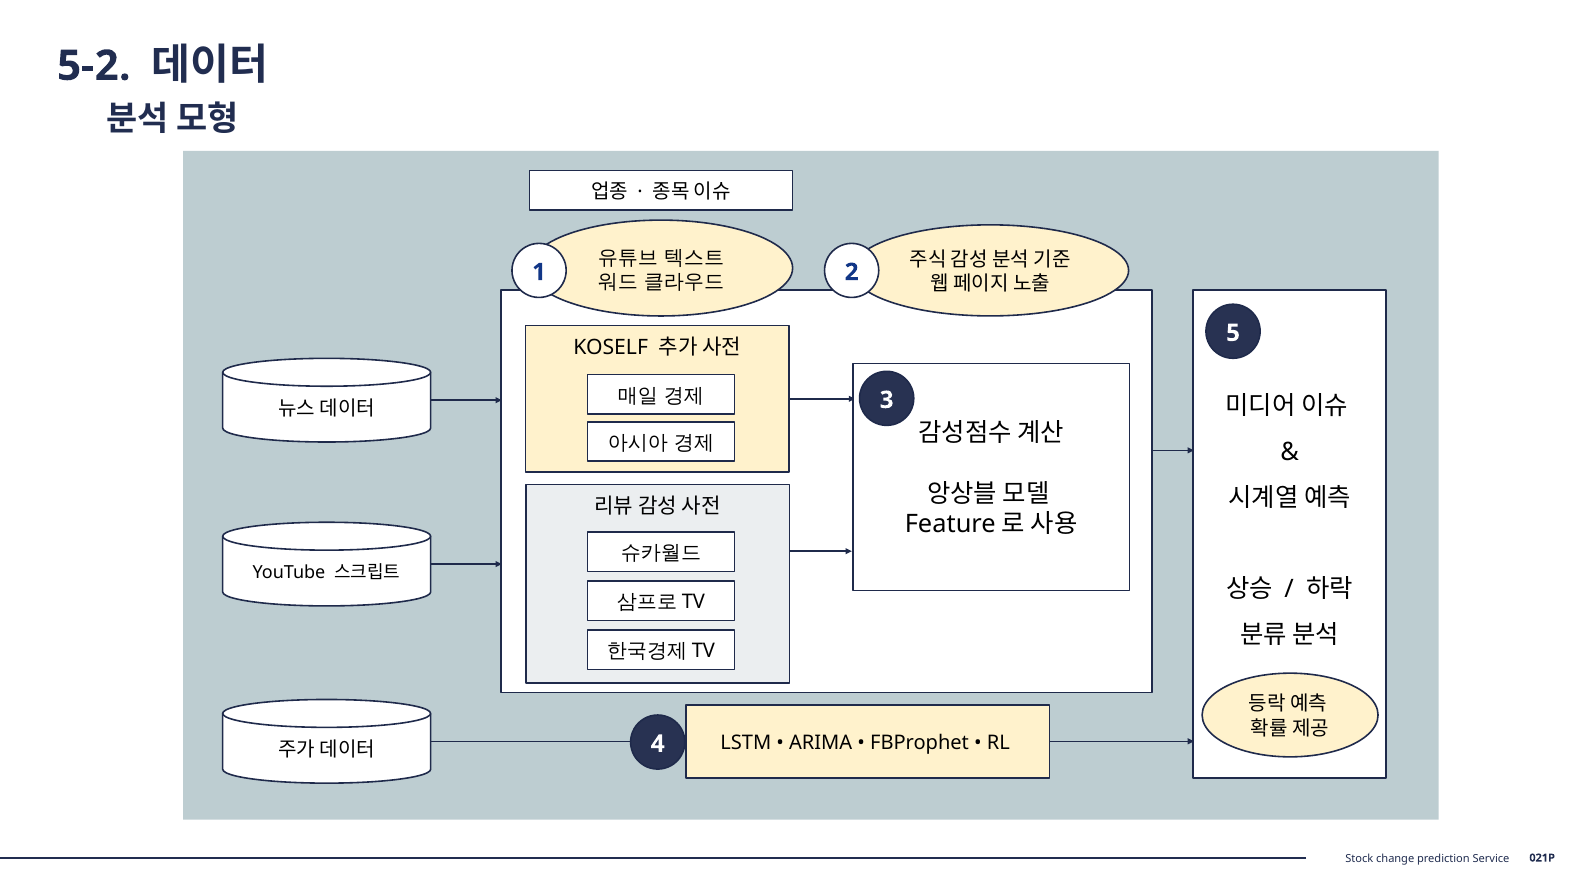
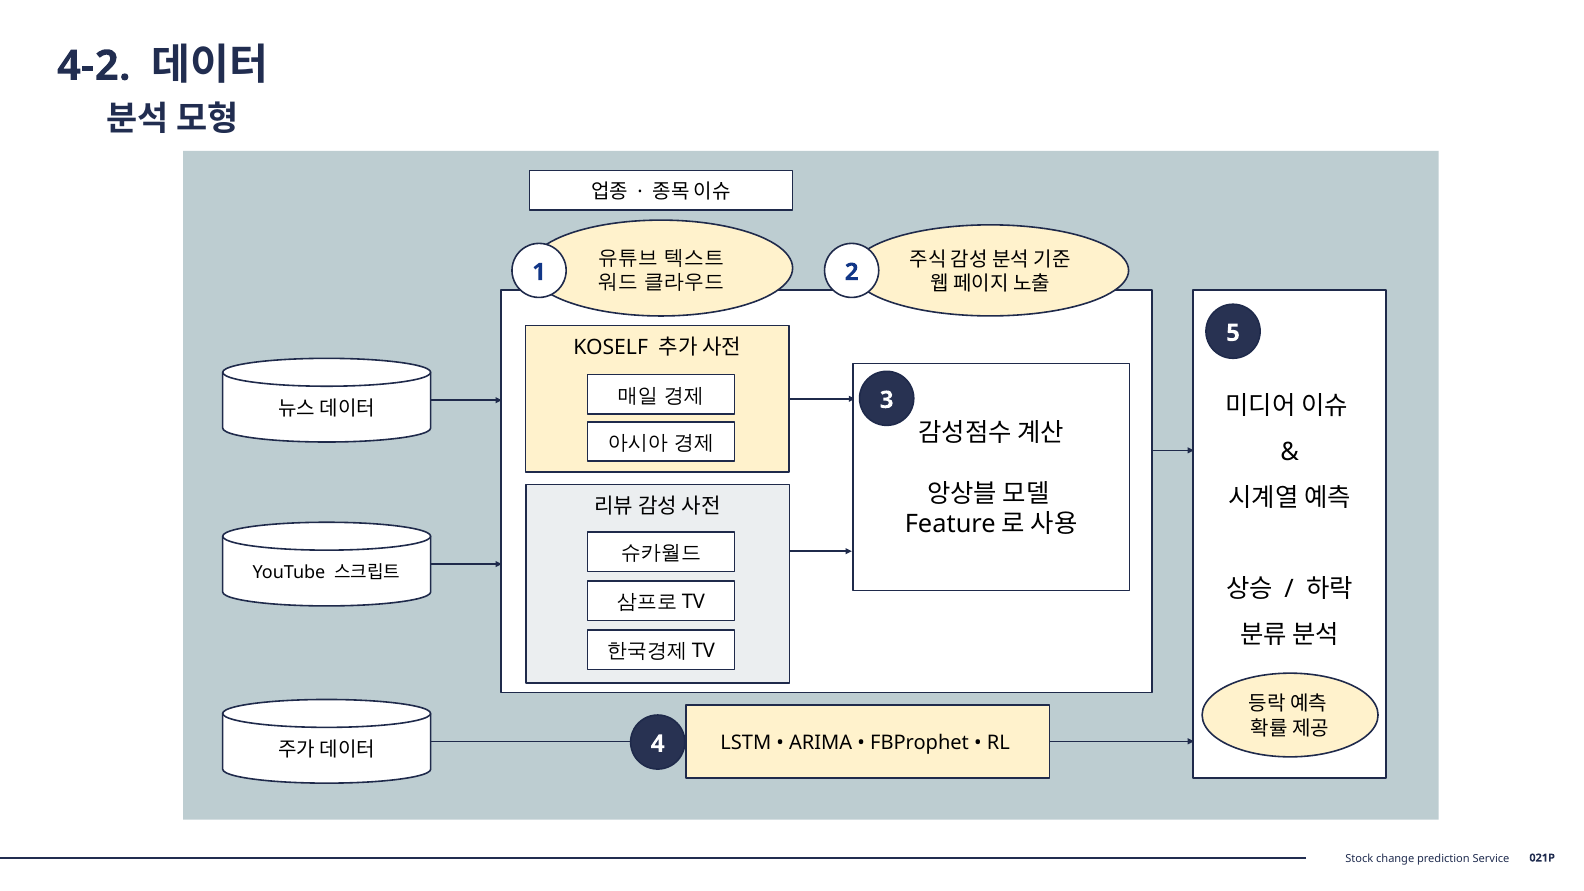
5-2: 5-2 -> 4-2 (94, 66)
